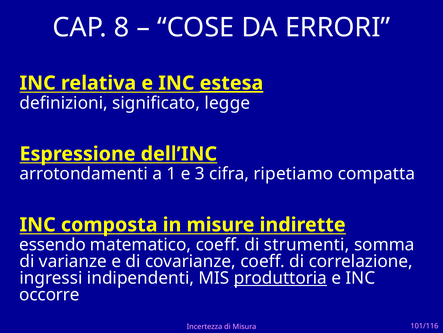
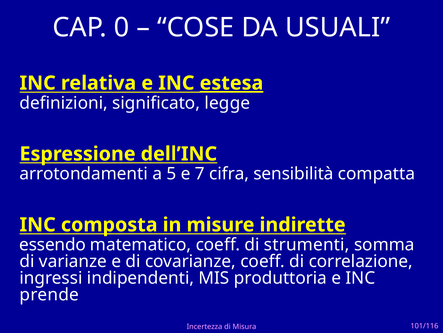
8: 8 -> 0 (122, 28)
ERRORI: ERRORI -> USUALI (338, 28)
1: 1 -> 5 (171, 174)
3: 3 -> 7 (200, 174)
ripetiamo: ripetiamo -> sensibilità (293, 174)
produttoria underline: present -> none (280, 277)
occorre: occorre -> prende (49, 294)
